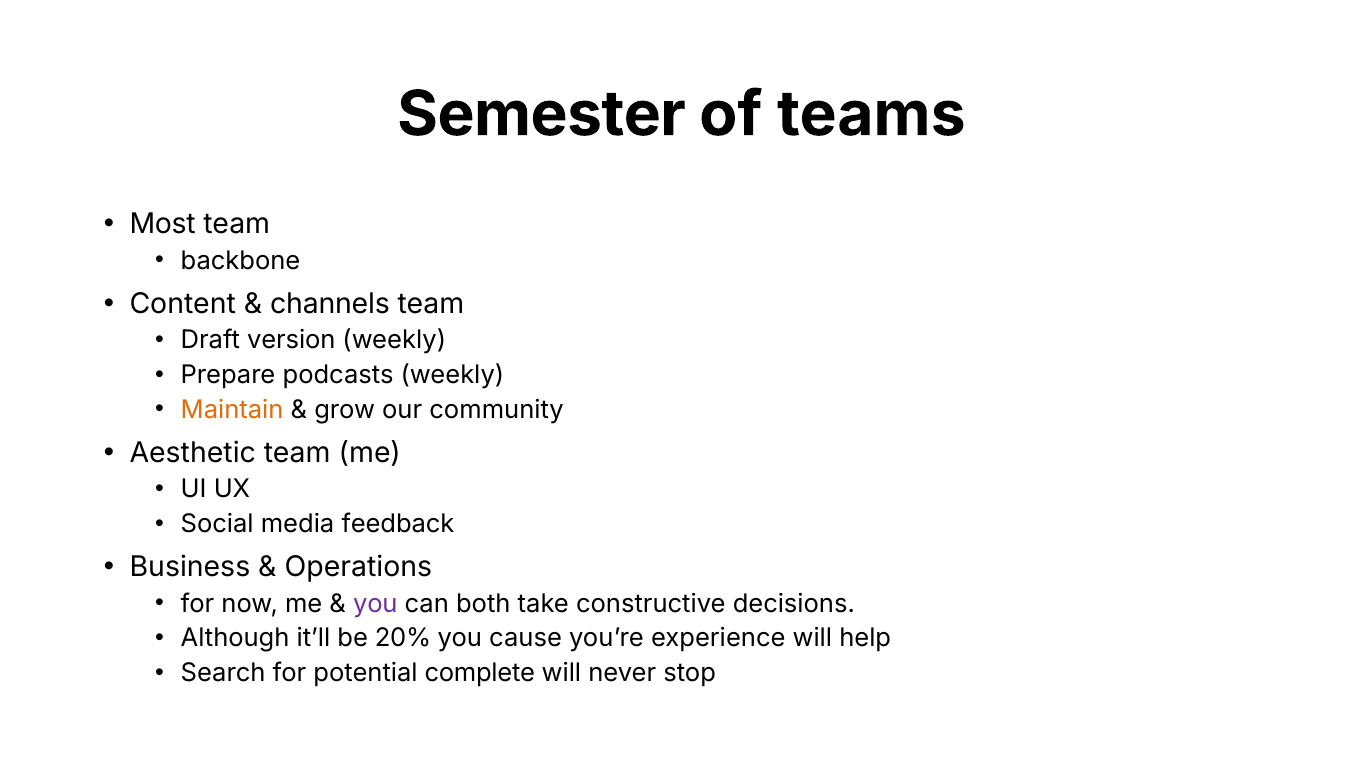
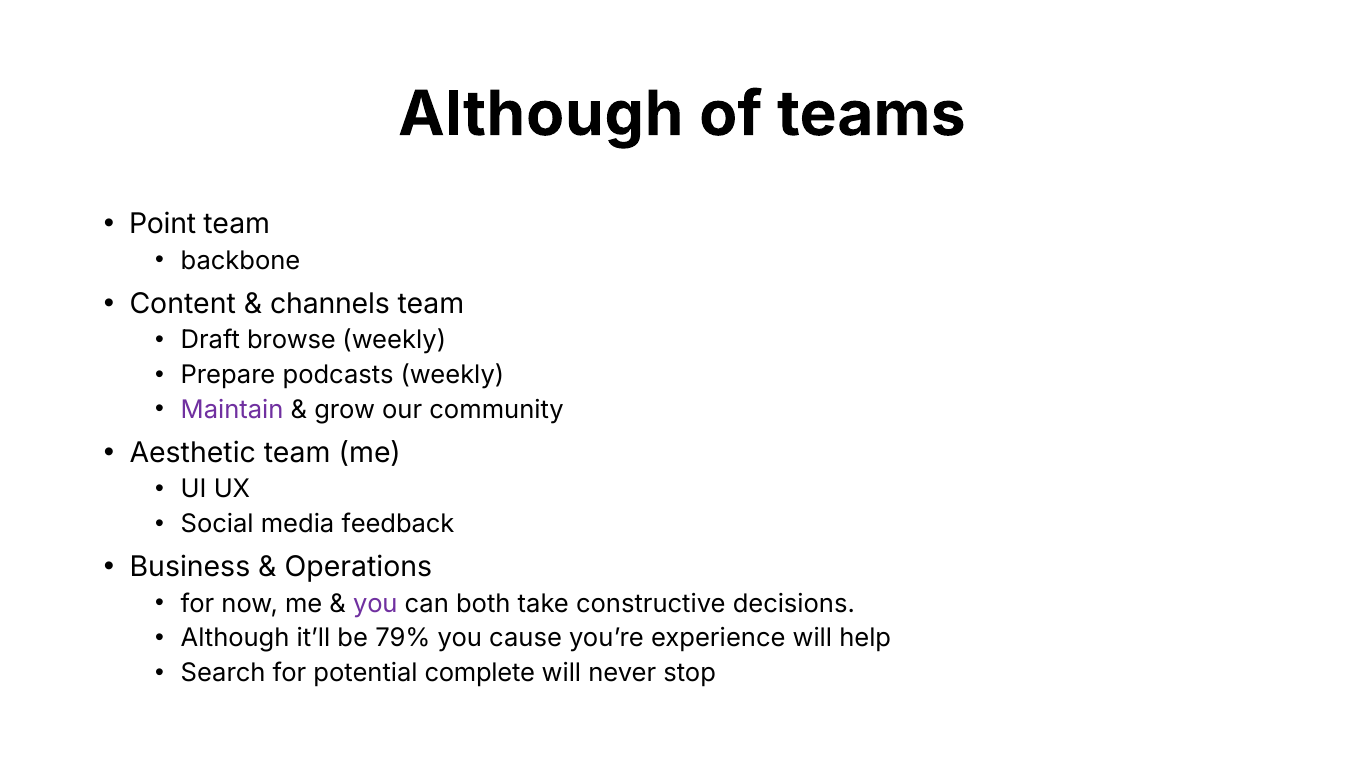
Semester: Semester -> Although (541, 115)
Most: Most -> Point (163, 225)
version: version -> browse (291, 340)
Maintain colour: orange -> purple (232, 410)
20%: 20% -> 79% (403, 639)
